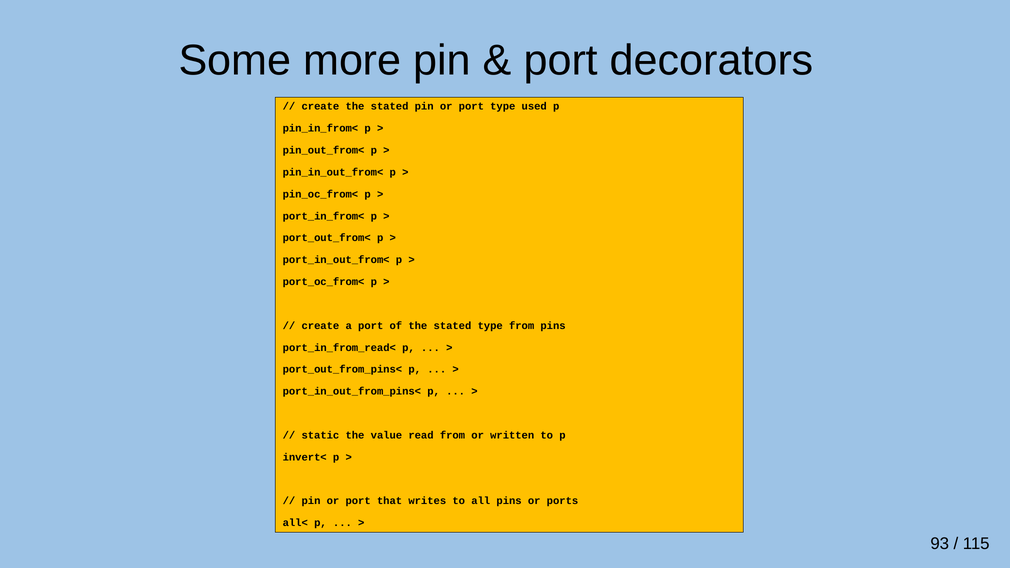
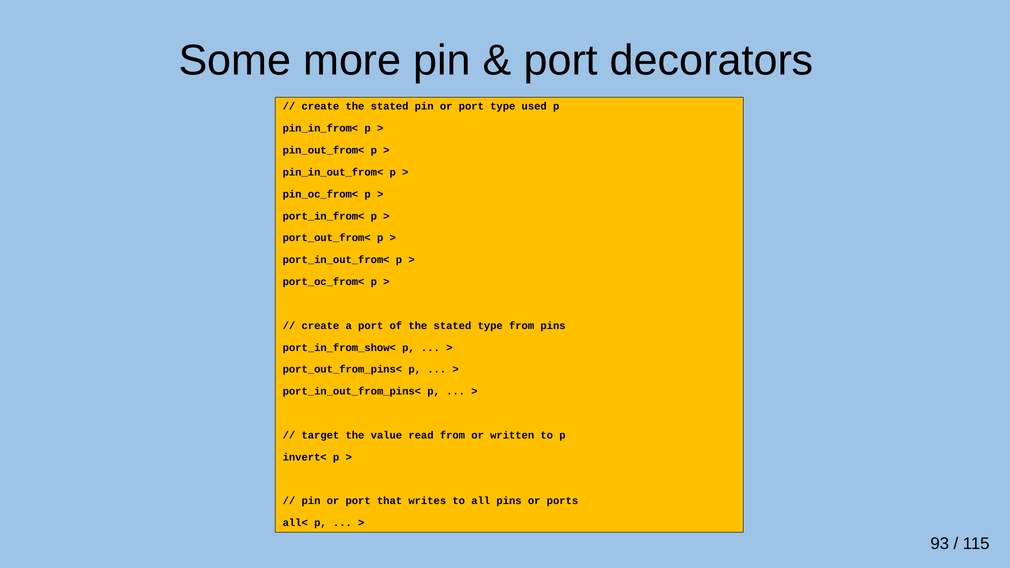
port_in_from_read<: port_in_from_read< -> port_in_from_show< (339, 348)
static: static -> target (320, 435)
